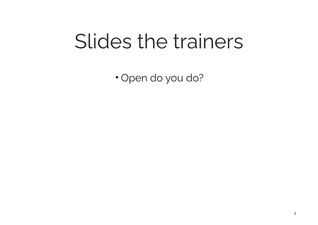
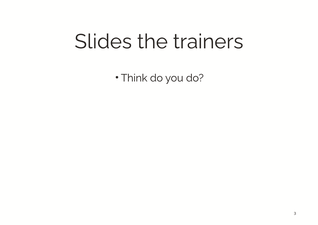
Open: Open -> Think (134, 78)
